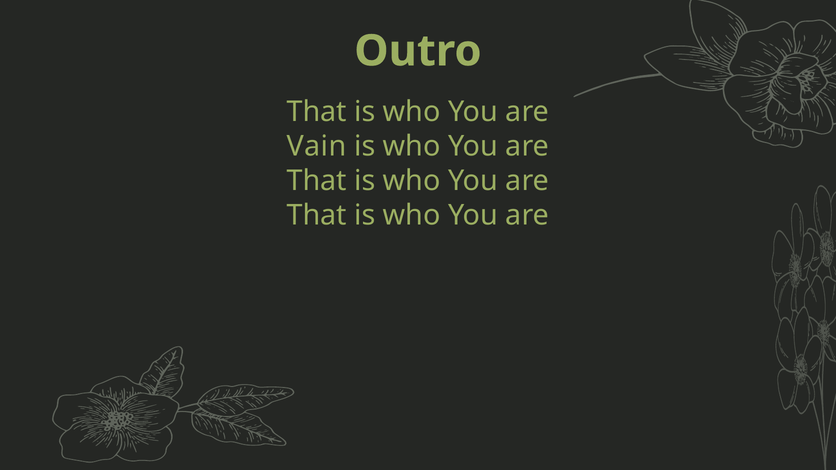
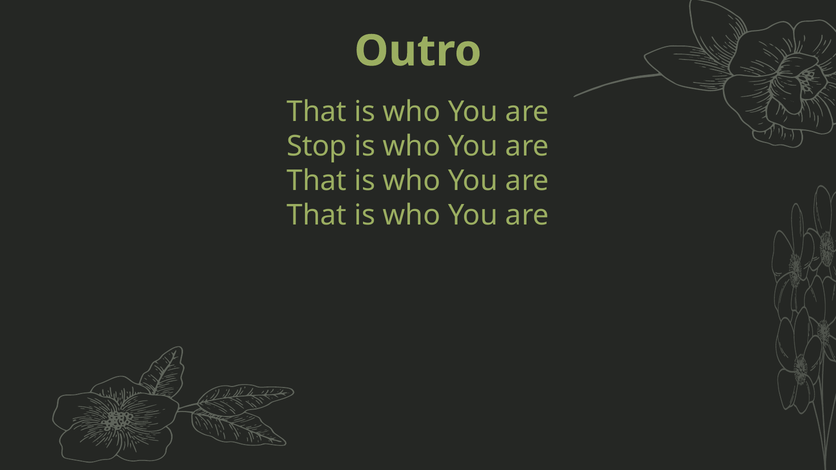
Vain: Vain -> Stop (317, 146)
